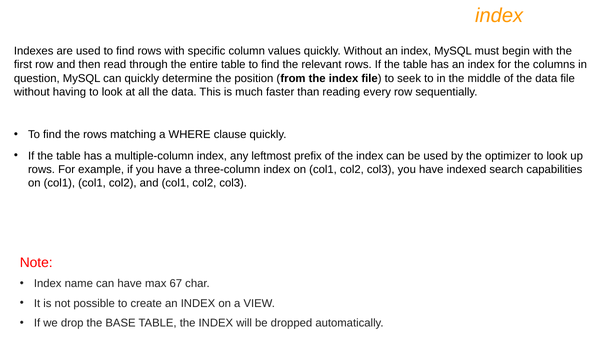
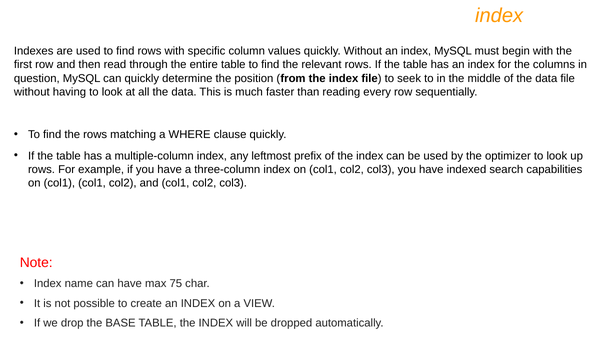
67: 67 -> 75 (176, 284)
